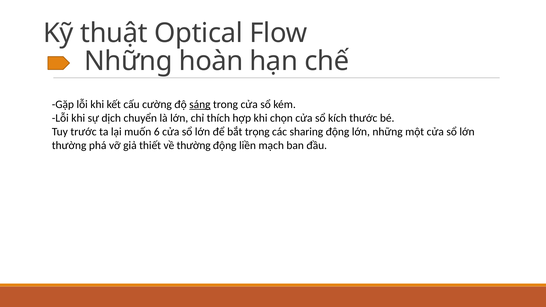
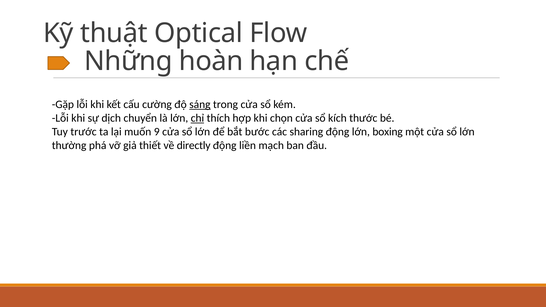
chỉ underline: none -> present (197, 118)
6: 6 -> 9 (157, 132)
trọng: trọng -> bước (257, 132)
lớn những: những -> boxing (388, 132)
về thường: thường -> directly (194, 145)
